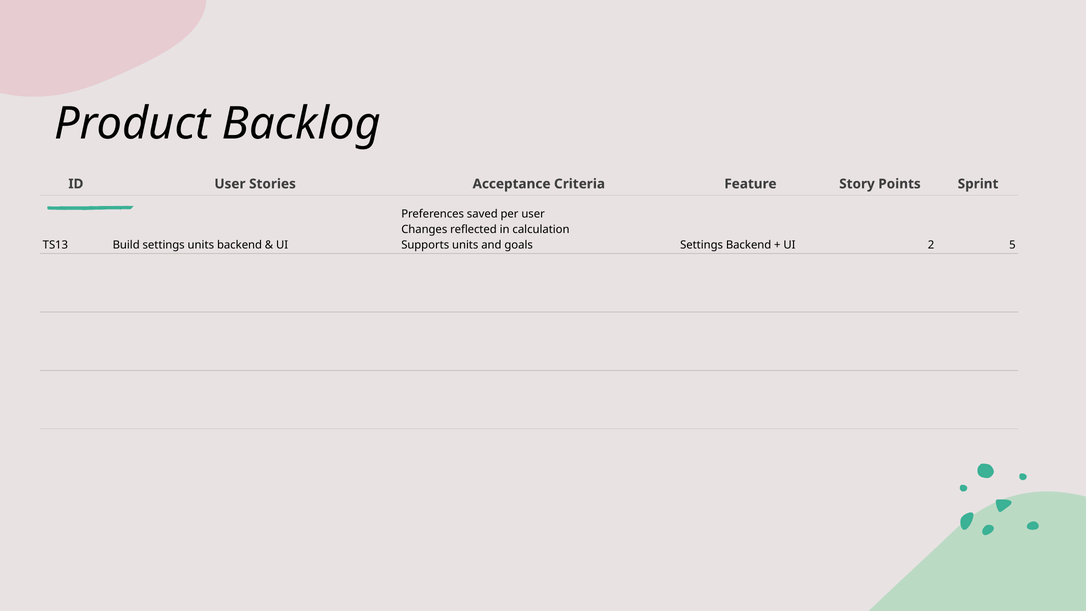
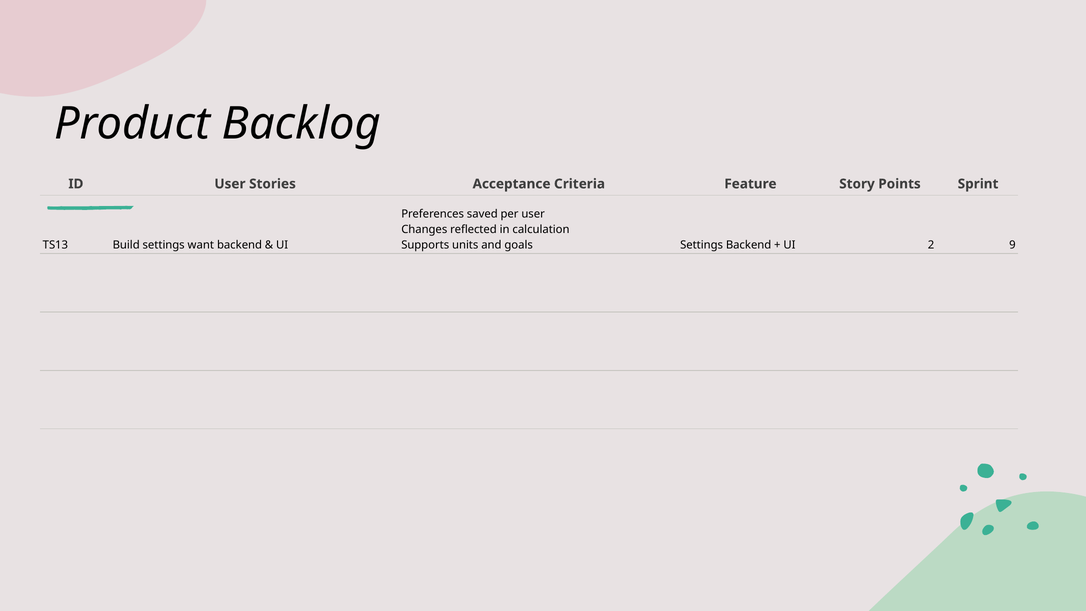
settings units: units -> want (201, 245)
5: 5 -> 9 (1012, 245)
